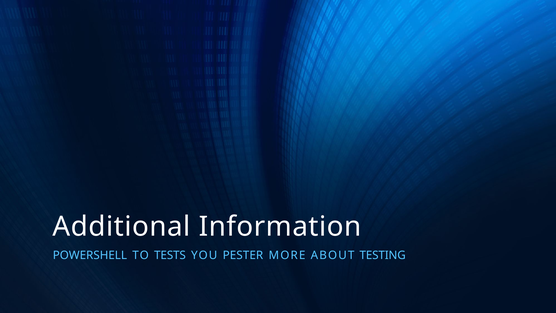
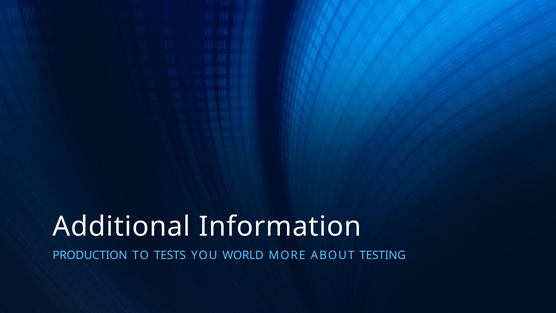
POWERSHELL: POWERSHELL -> PRODUCTION (90, 255)
PESTER: PESTER -> WORLD (243, 255)
